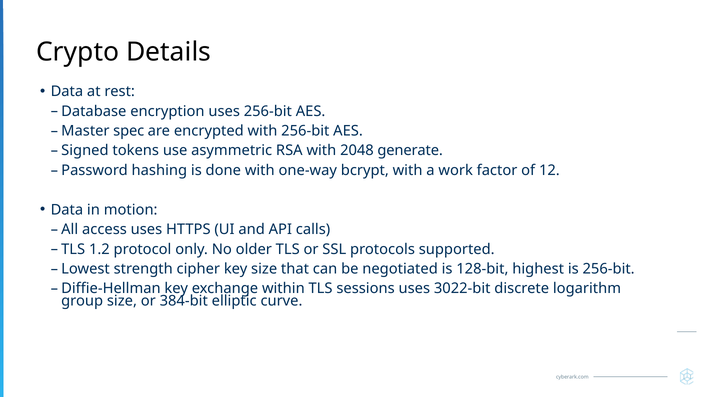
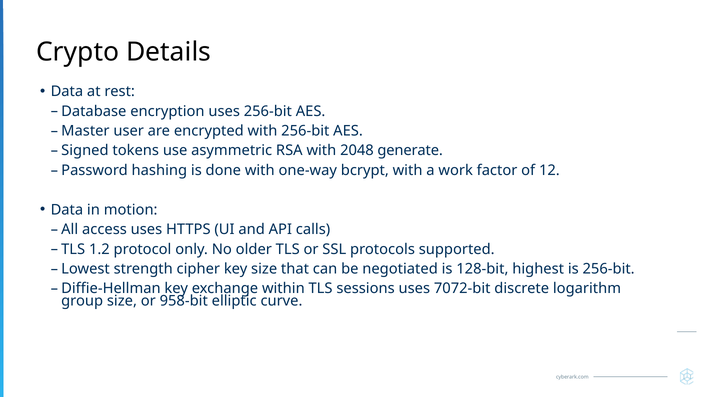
spec: spec -> user (129, 131)
3022-bit: 3022-bit -> 7072-bit (462, 289)
384-bit: 384-bit -> 958-bit (184, 301)
